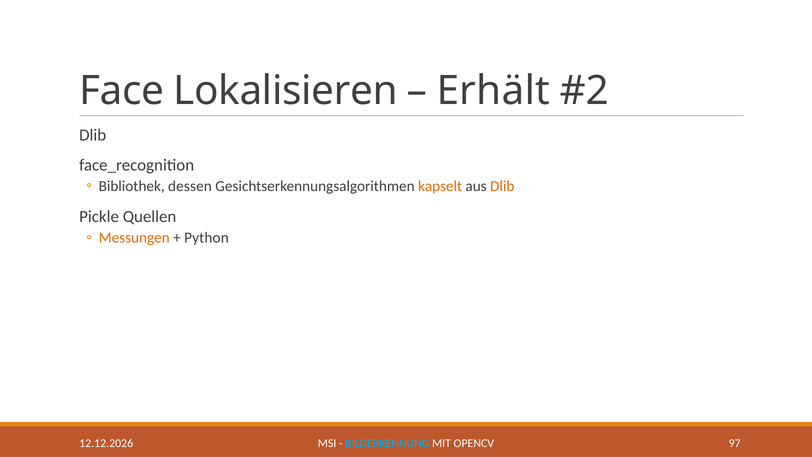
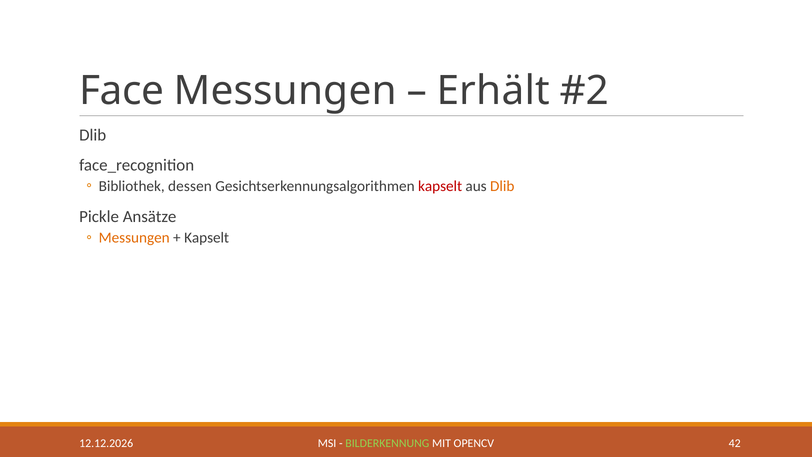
Face Lokalisieren: Lokalisieren -> Messungen (285, 91)
kapselt colour: orange -> red (440, 186)
Quellen: Quellen -> Ansätze (150, 217)
Python: Python -> Kapselt (207, 238)
BILDERKENNUNG colour: light blue -> light green (387, 443)
97: 97 -> 42 (735, 443)
